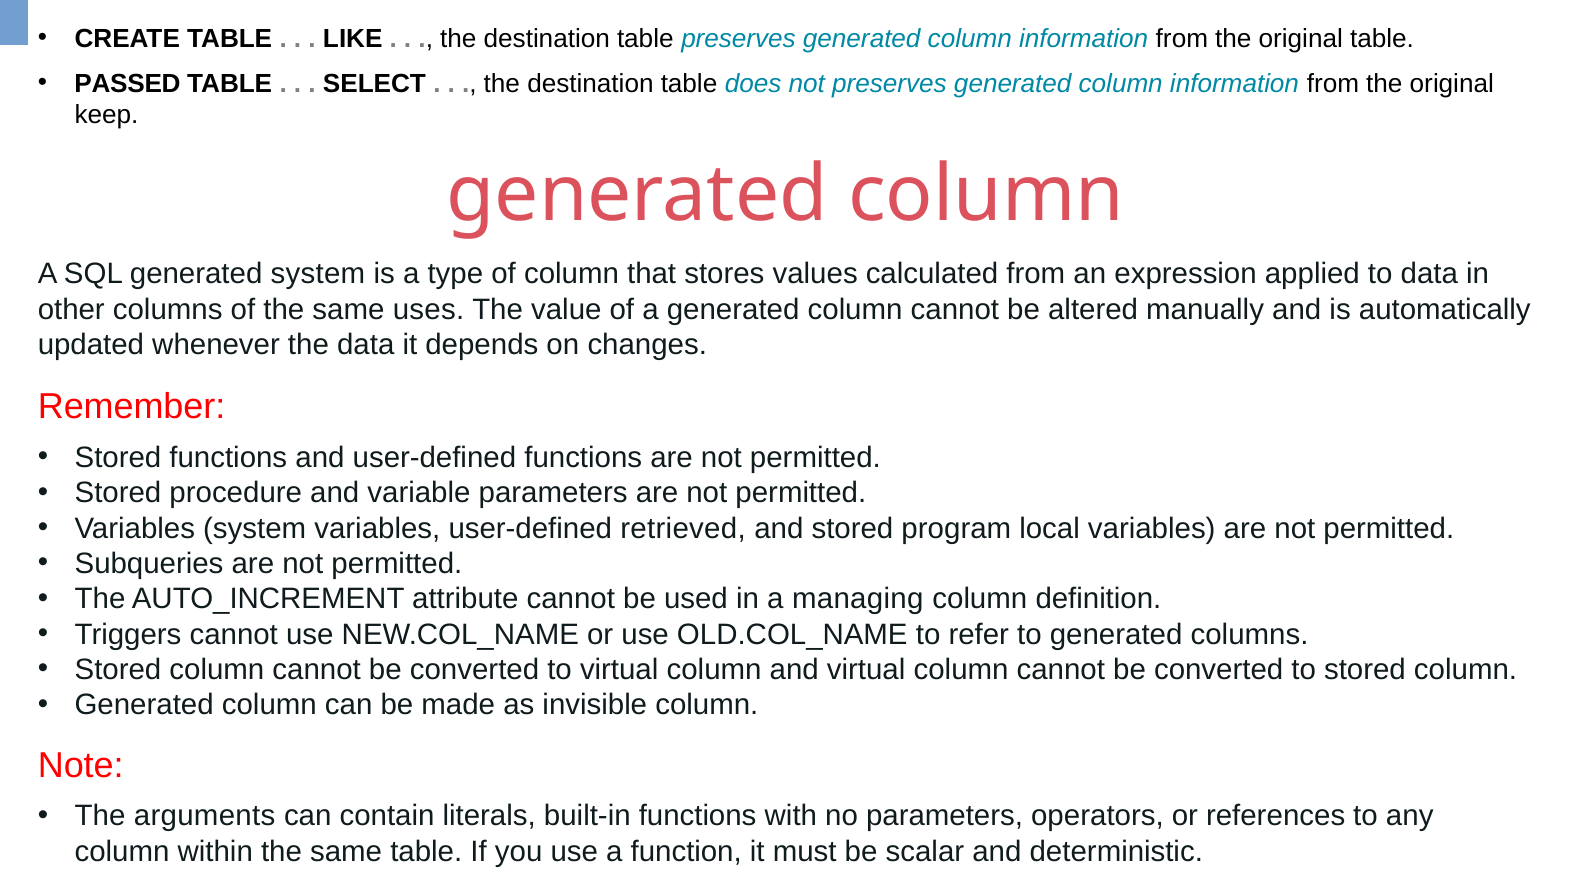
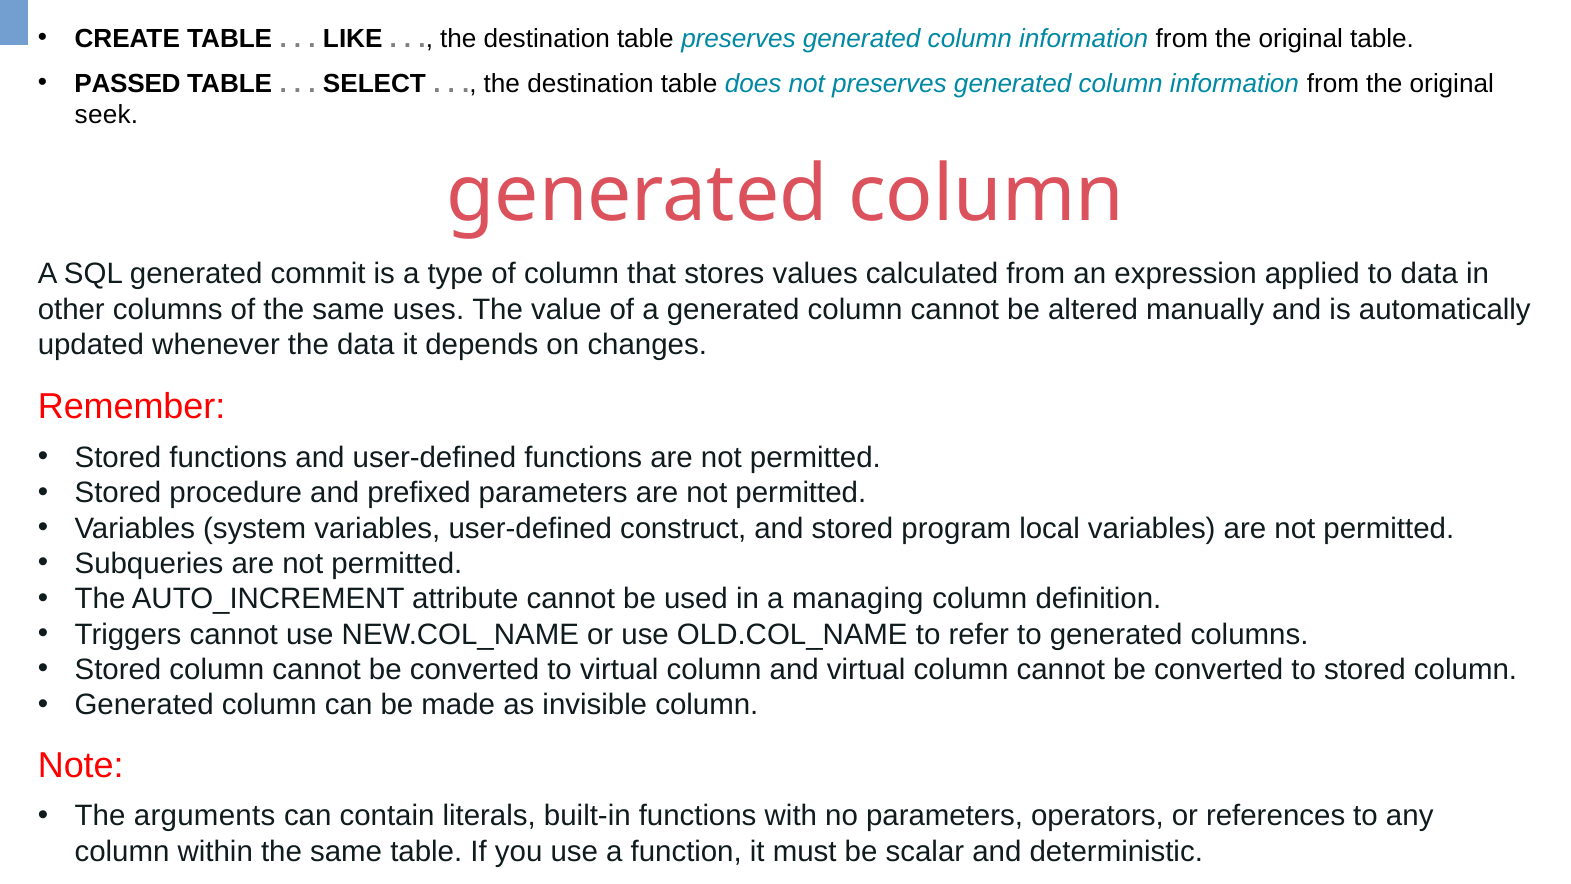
keep: keep -> seek (106, 115)
generated system: system -> commit (318, 274)
variable: variable -> prefixed (419, 493)
retrieved: retrieved -> construct (683, 528)
